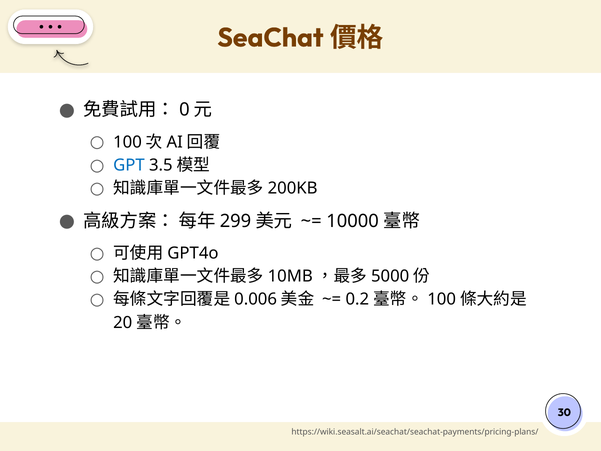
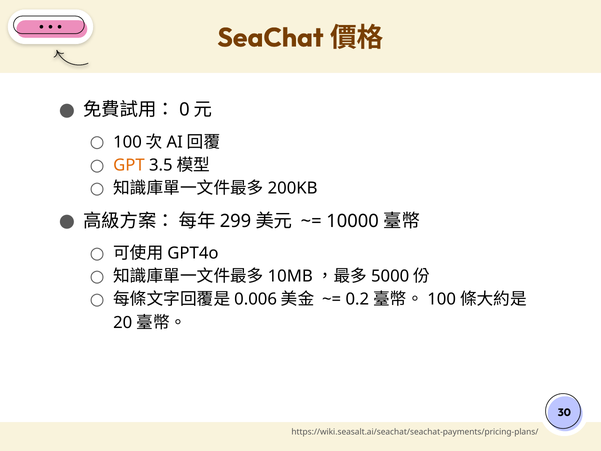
GPT colour: blue -> orange (129, 165)
